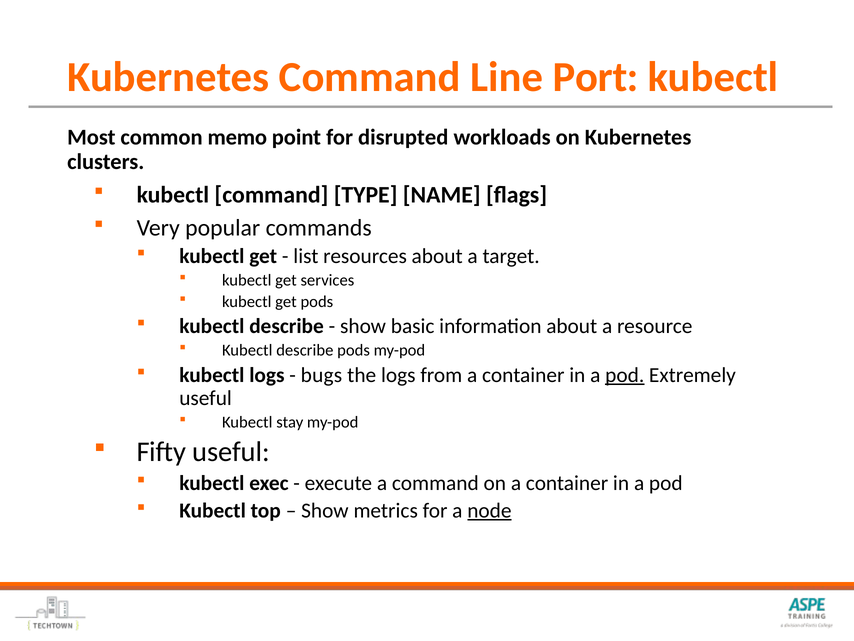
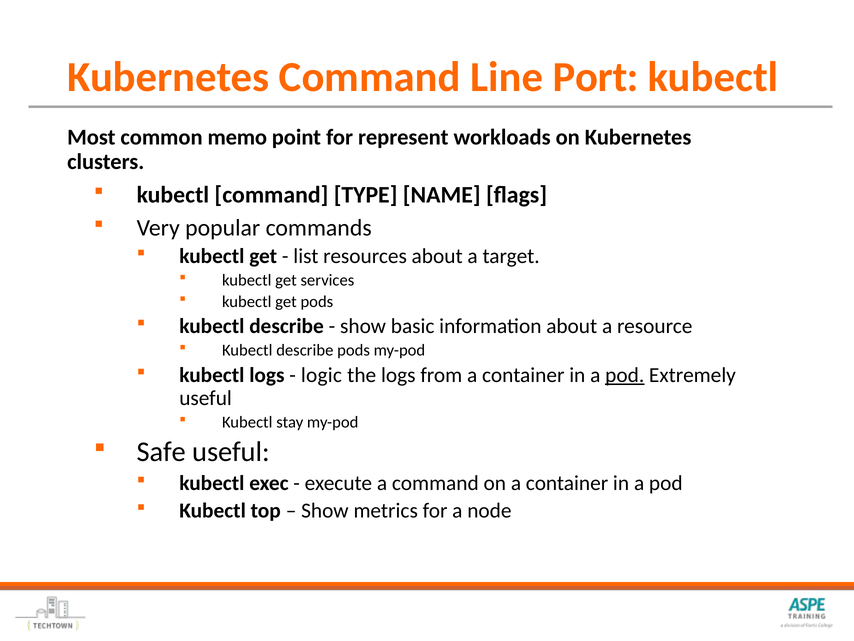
disrupted: disrupted -> represent (403, 137)
bugs: bugs -> logic (321, 375)
Fifty: Fifty -> Safe (161, 452)
node underline: present -> none (489, 510)
